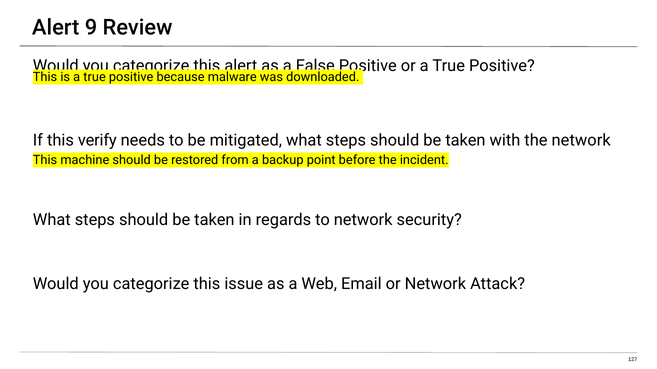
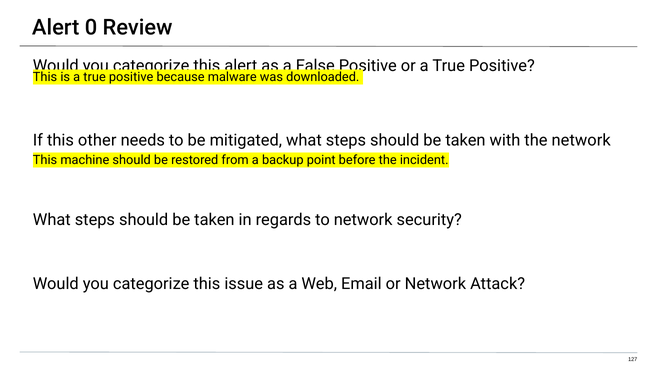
9: 9 -> 0 (91, 28)
verify: verify -> other (97, 140)
